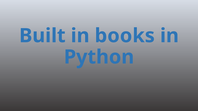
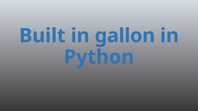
books: books -> gallon (125, 36)
